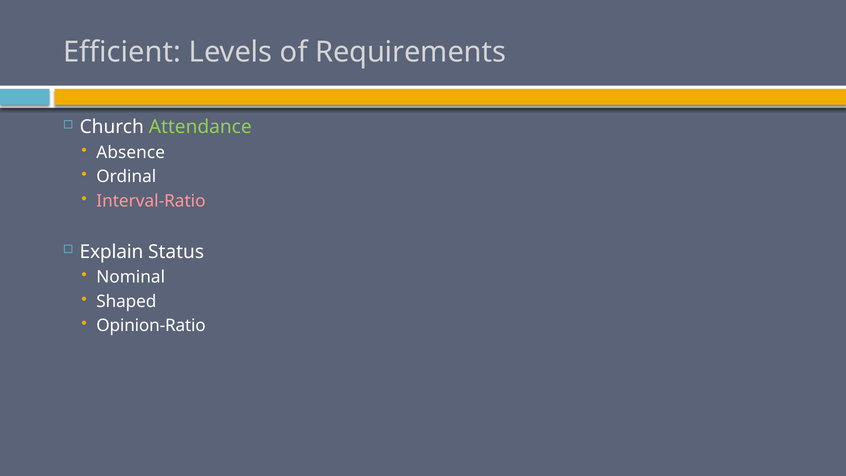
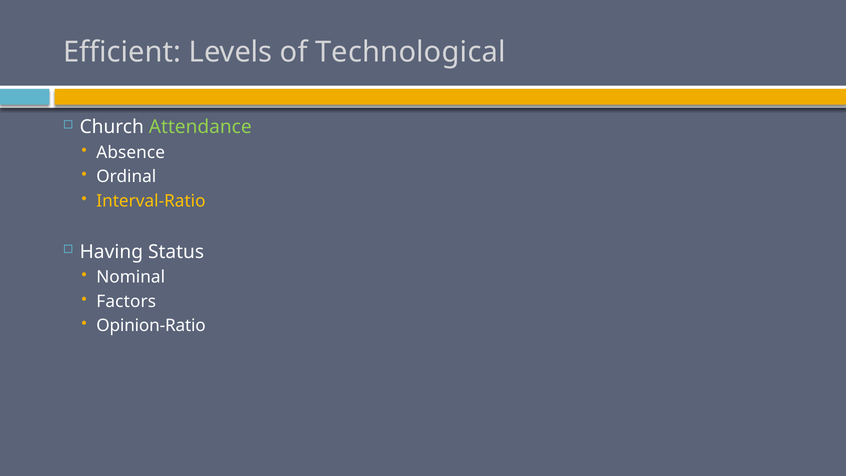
Requirements: Requirements -> Technological (410, 52)
Interval-Ratio colour: pink -> yellow (151, 201)
Explain: Explain -> Having (111, 252)
Shaped: Shaped -> Factors (126, 301)
